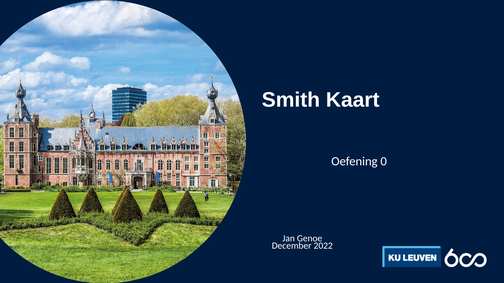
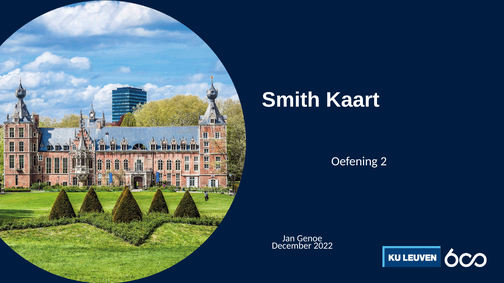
0: 0 -> 2 (384, 161)
